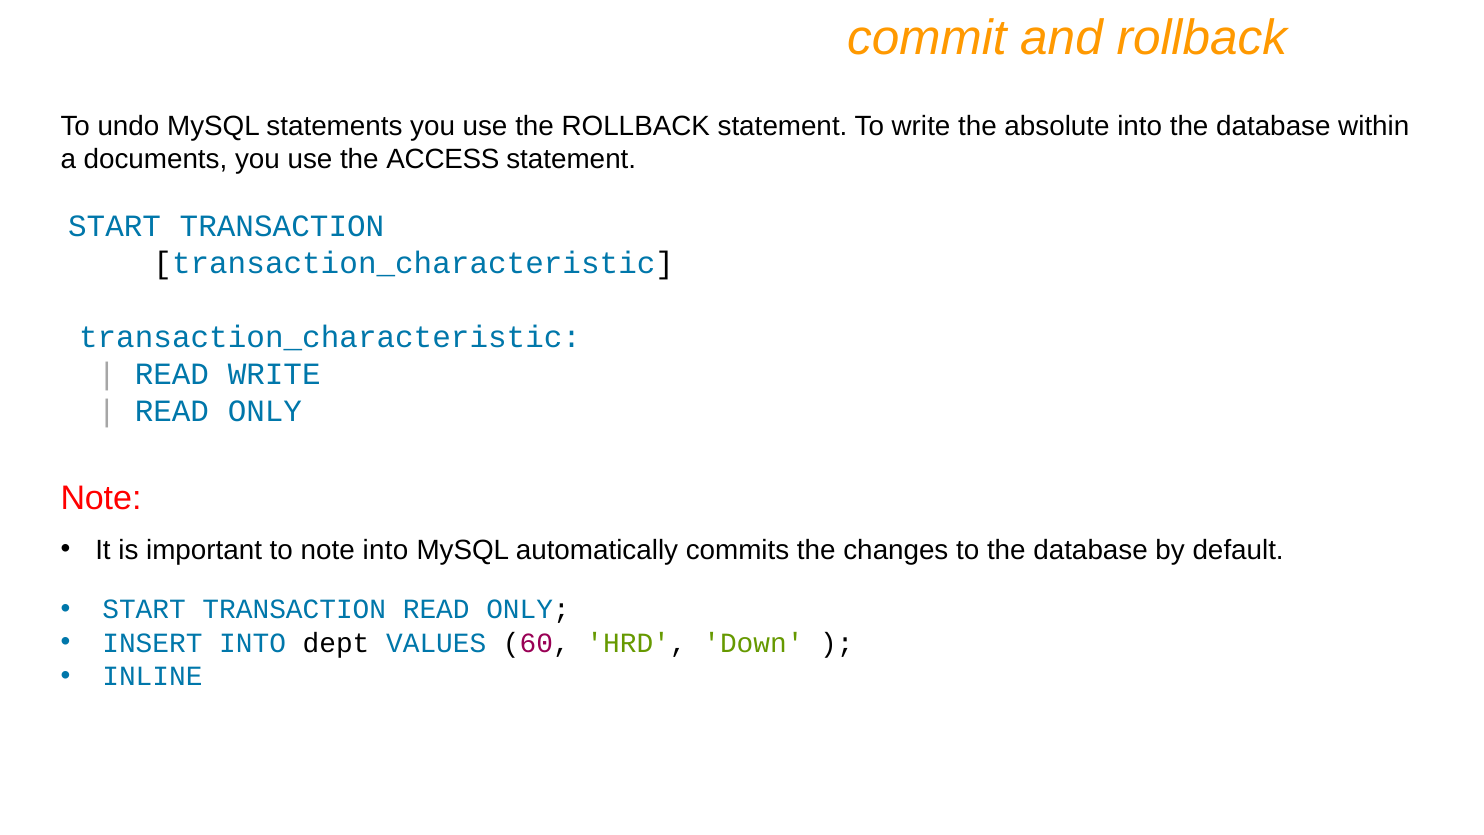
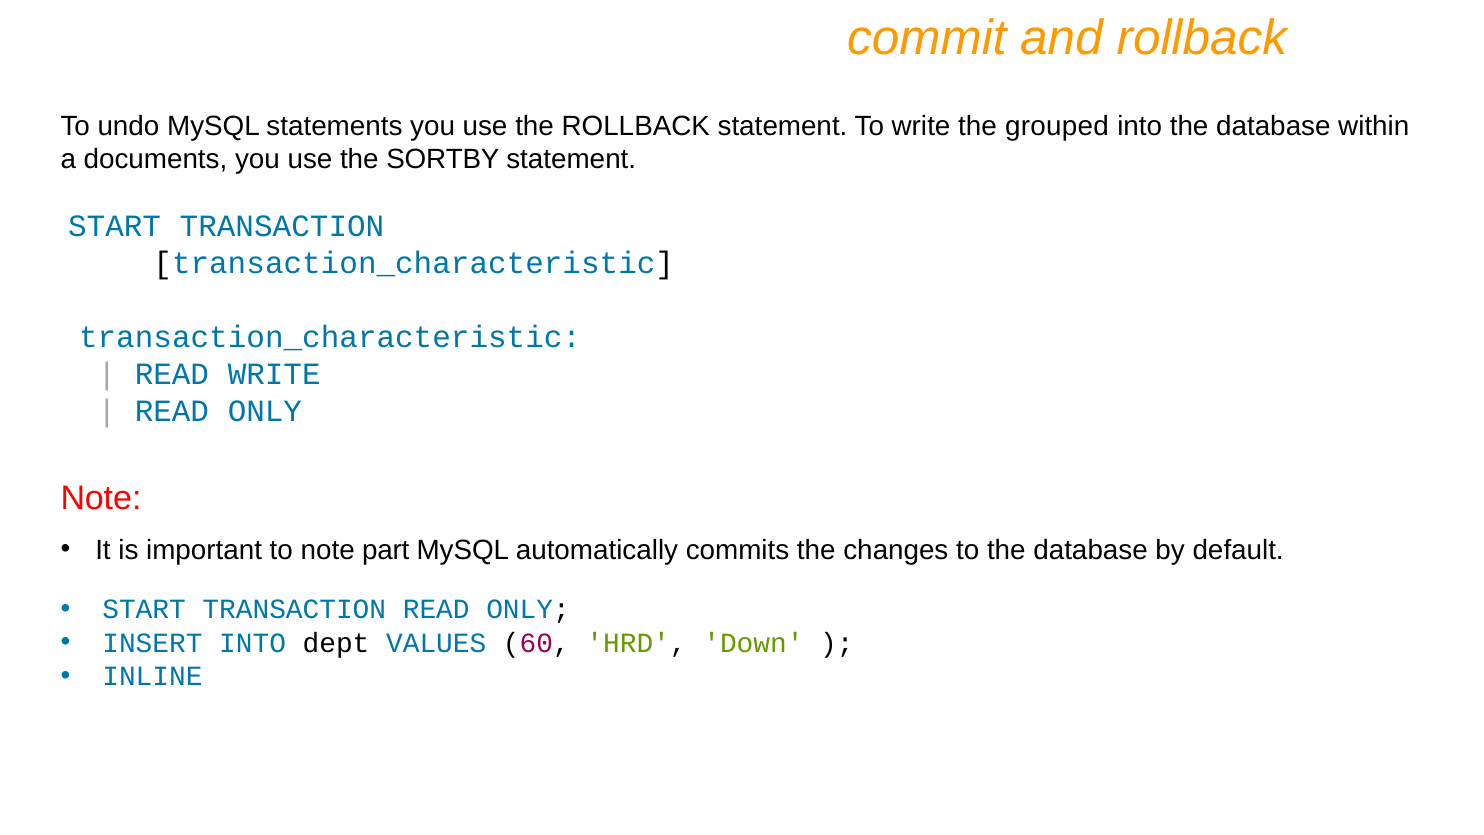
absolute: absolute -> grouped (1057, 126)
ACCESS: ACCESS -> SORTBY (443, 159)
note into: into -> part (386, 550)
